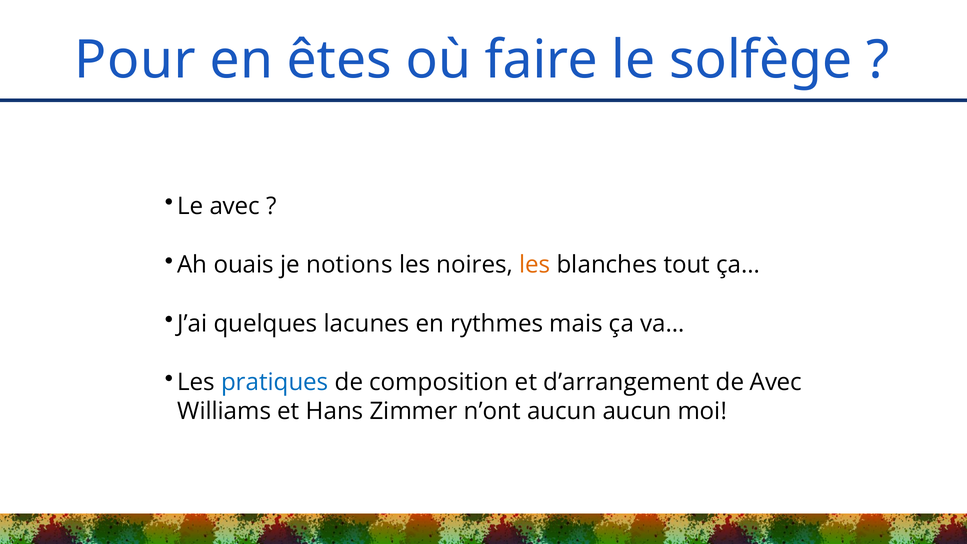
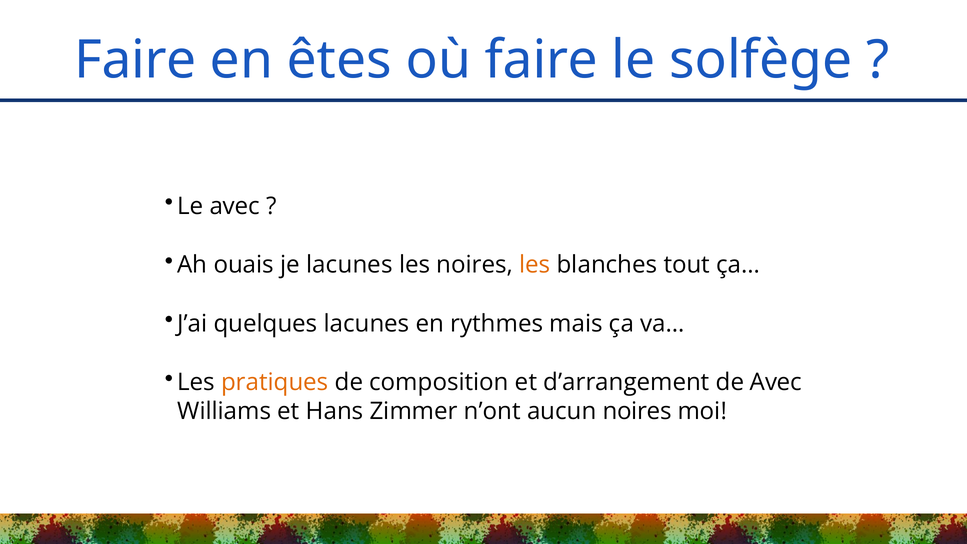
Pour: Pour -> Faire (135, 60)
je notions: notions -> lacunes (349, 265)
pratiques colour: blue -> orange (275, 382)
aucun aucun: aucun -> noires (637, 411)
